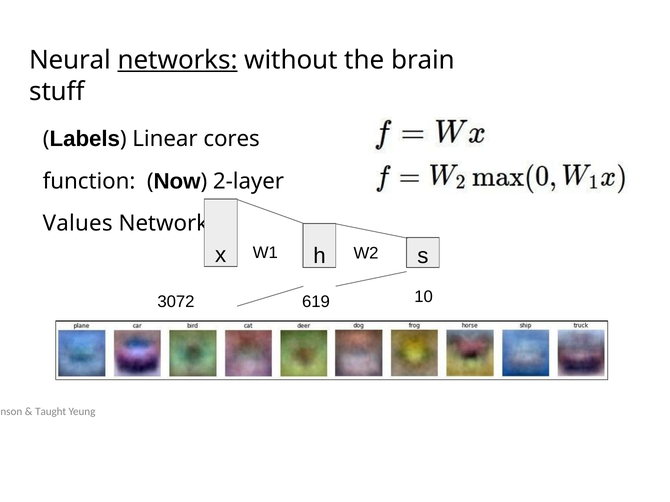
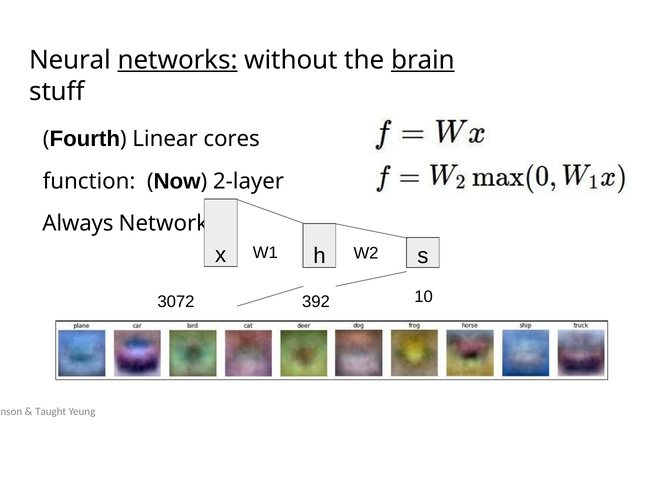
brain underline: none -> present (423, 60)
Labels: Labels -> Fourth (85, 139)
Values: Values -> Always (78, 224)
619: 619 -> 392 (316, 302)
